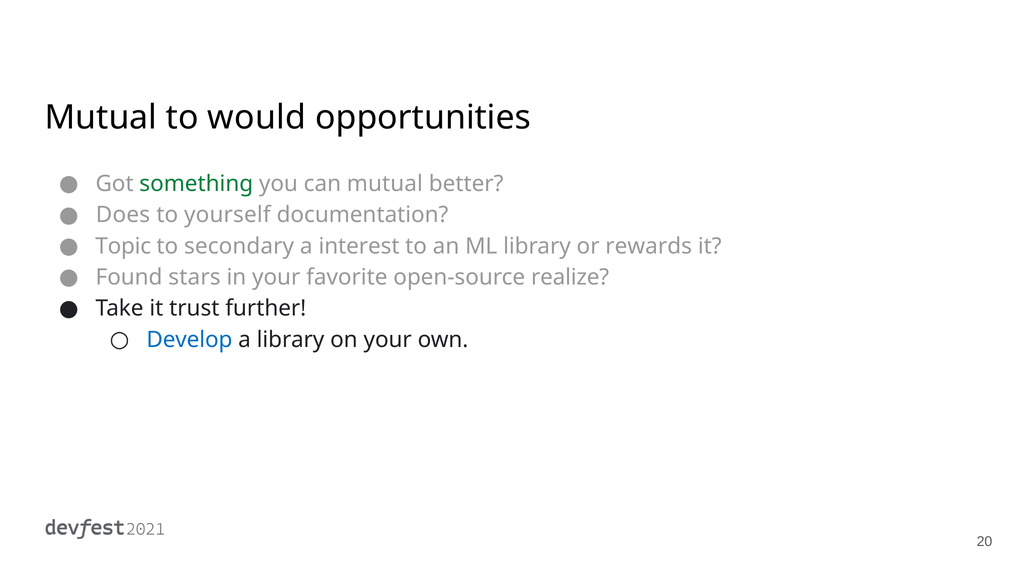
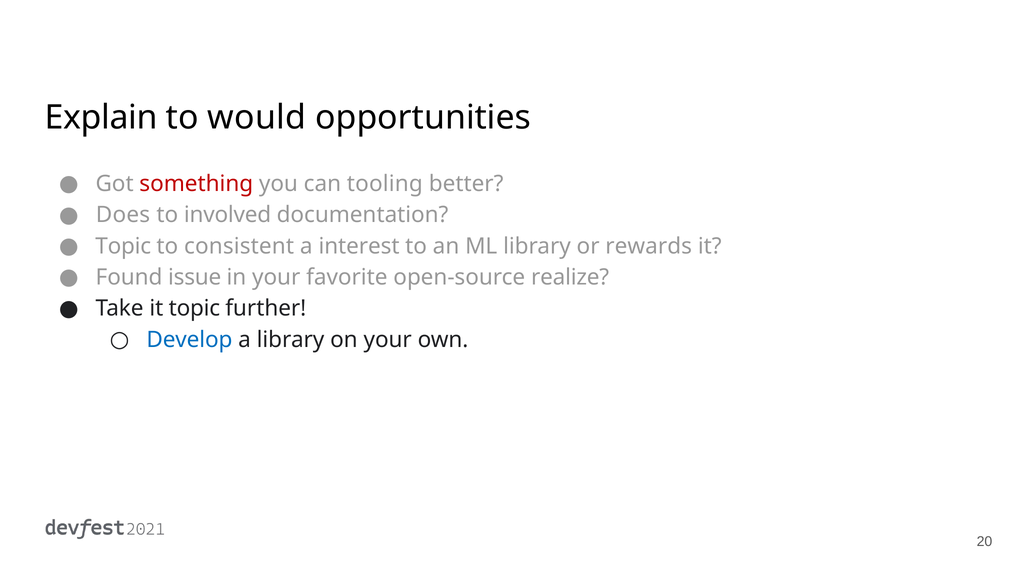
Mutual: Mutual -> Explain (101, 118)
something colour: green -> red (196, 184)
can mutual: mutual -> tooling (385, 184)
yourself: yourself -> involved (228, 215)
secondary: secondary -> consistent (239, 246)
stars: stars -> issue (195, 277)
it trust: trust -> topic (194, 308)
